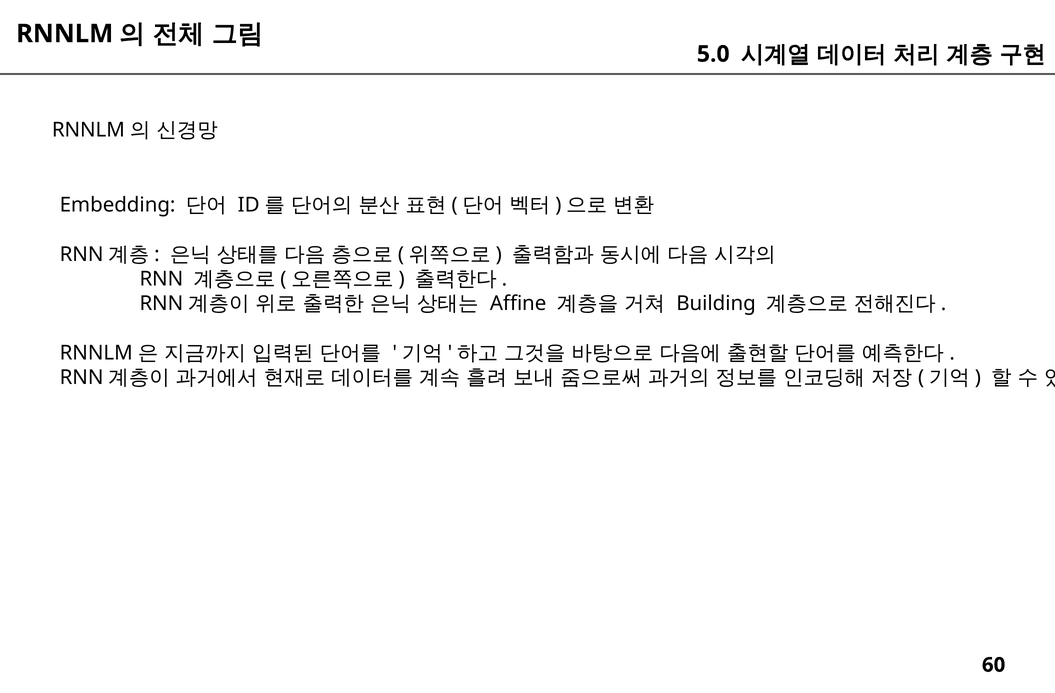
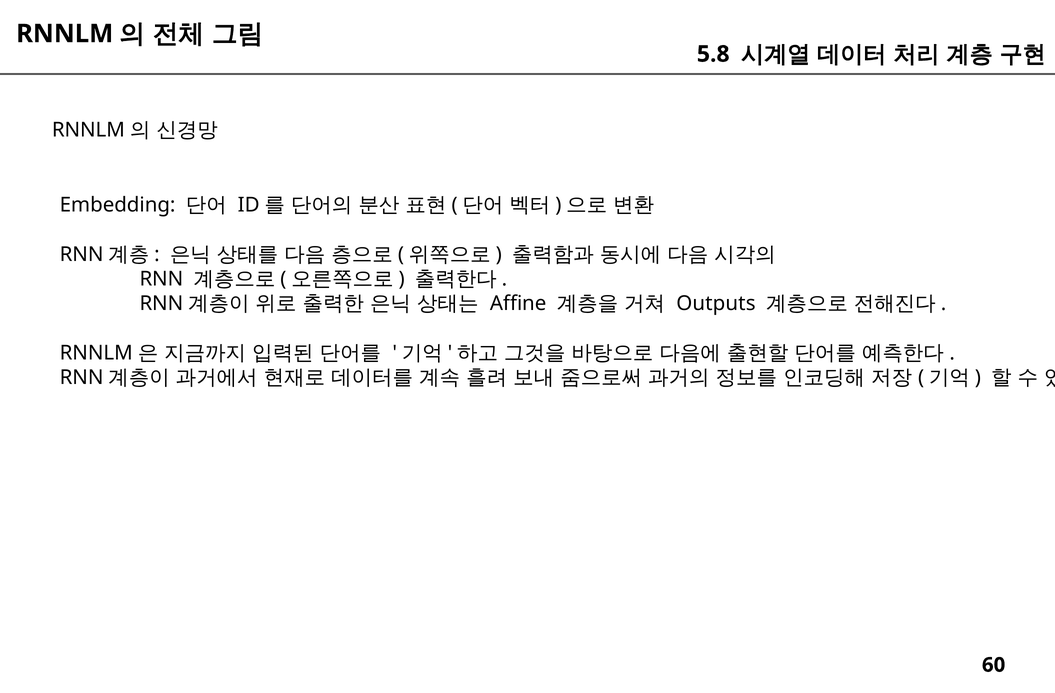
5.0: 5.0 -> 5.8 (713, 54)
Building: Building -> Outputs (716, 304)
